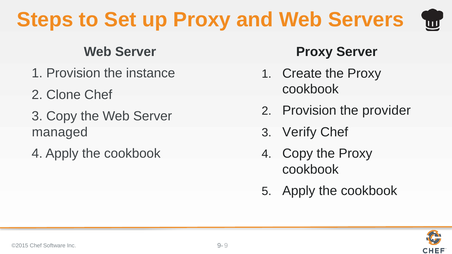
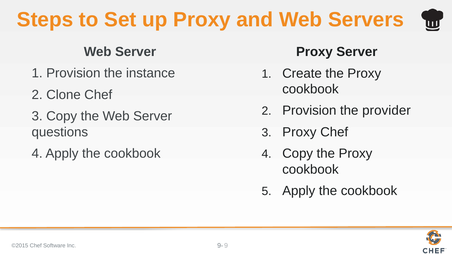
managed: managed -> questions (60, 132)
3 Verify: Verify -> Proxy (299, 132)
